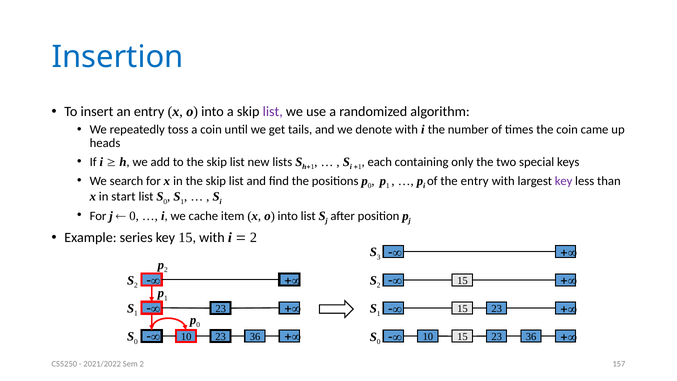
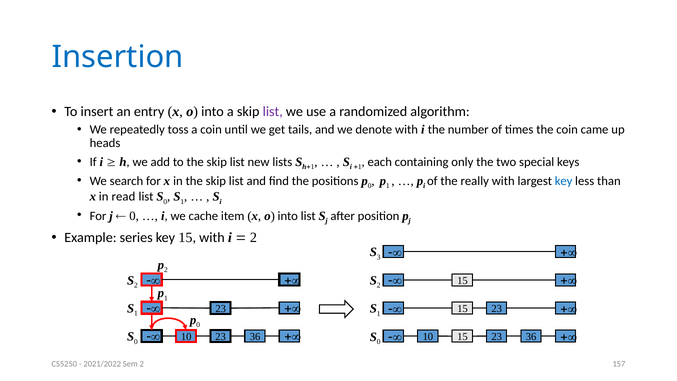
the entry: entry -> really (475, 181)
key colour: purple -> blue (564, 181)
start: start -> read (123, 197)
